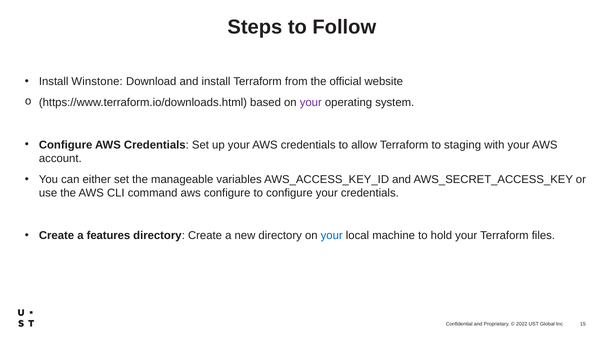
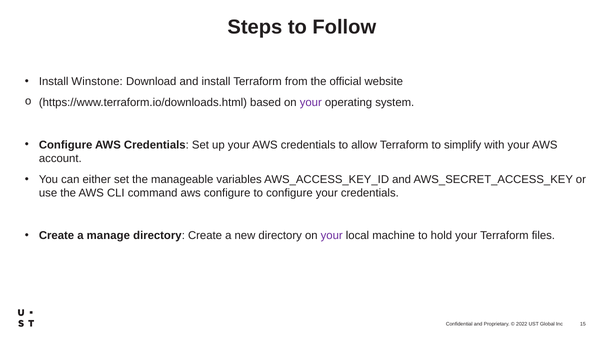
staging: staging -> simplify (463, 145)
features: features -> manage (108, 235)
your colour: blue -> purple (332, 235)
